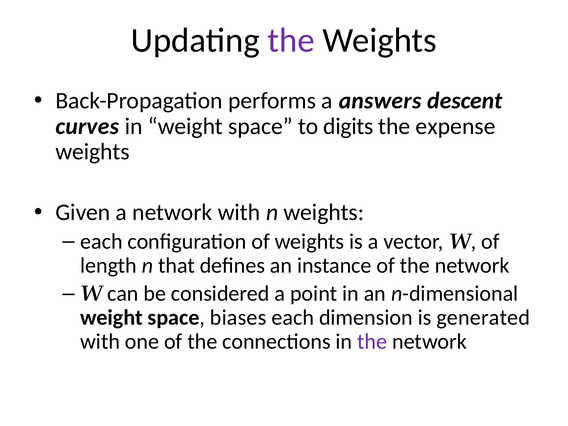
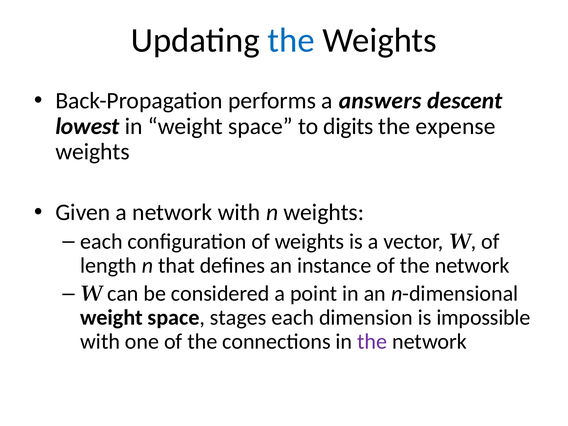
the colour: purple -> blue (291, 40)
curves: curves -> lowest (87, 126)
biases: biases -> stages (238, 318)
generated: generated -> impossible (483, 318)
